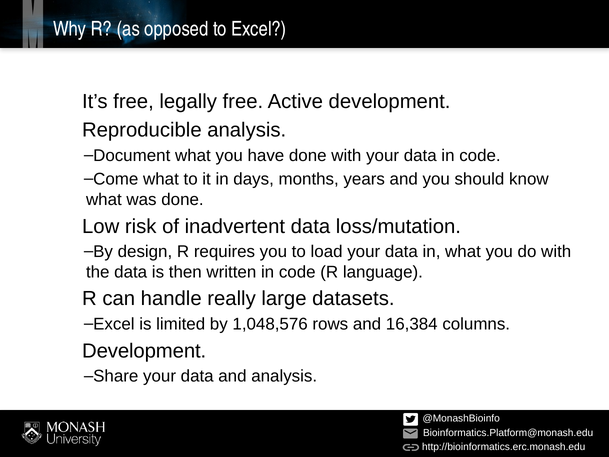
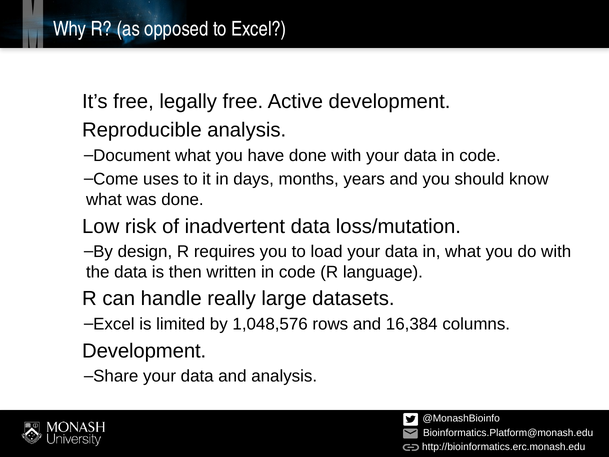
Come what: what -> uses (161, 179)
